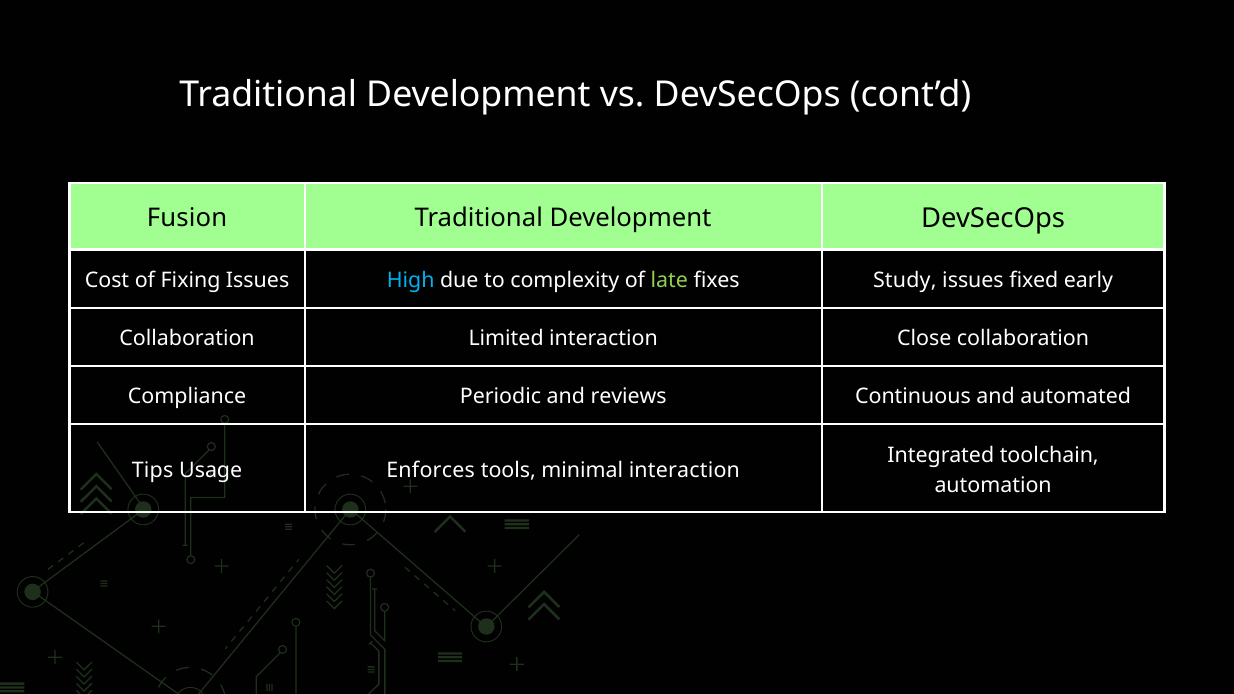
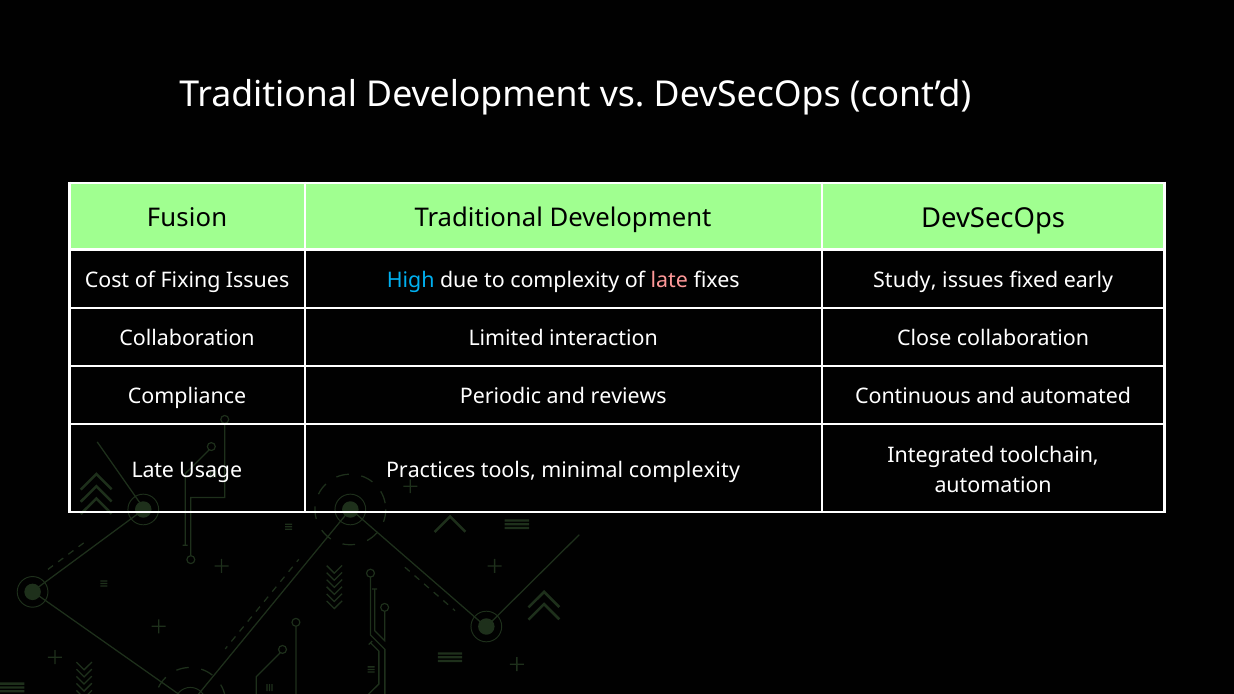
late colour: light green -> pink (669, 280)
Tips: Tips -> Late (153, 470)
Enforces: Enforces -> Practices (431, 470)
minimal interaction: interaction -> complexity (684, 470)
